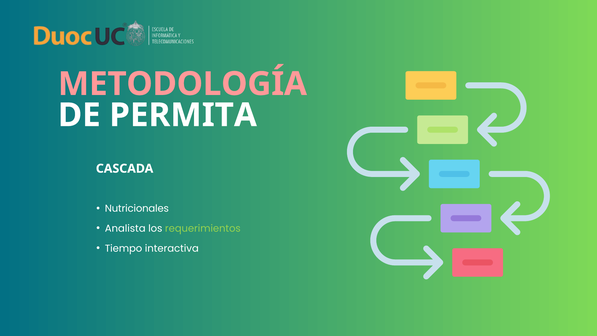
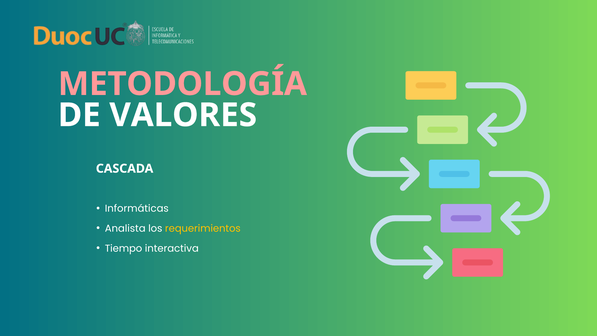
PERMITA: PERMITA -> VALORES (183, 115)
Nutricionales: Nutricionales -> Informáticas (137, 209)
requerimientos colour: light green -> yellow (203, 228)
